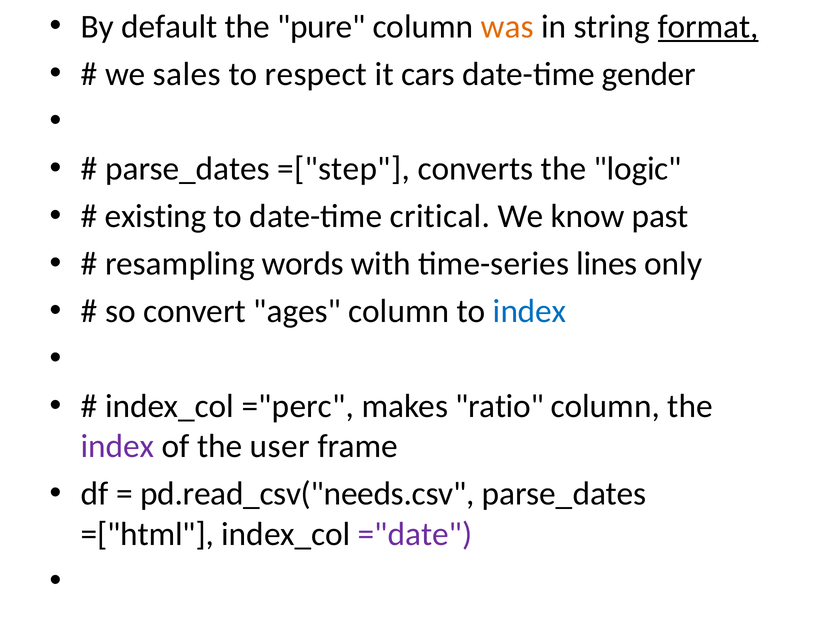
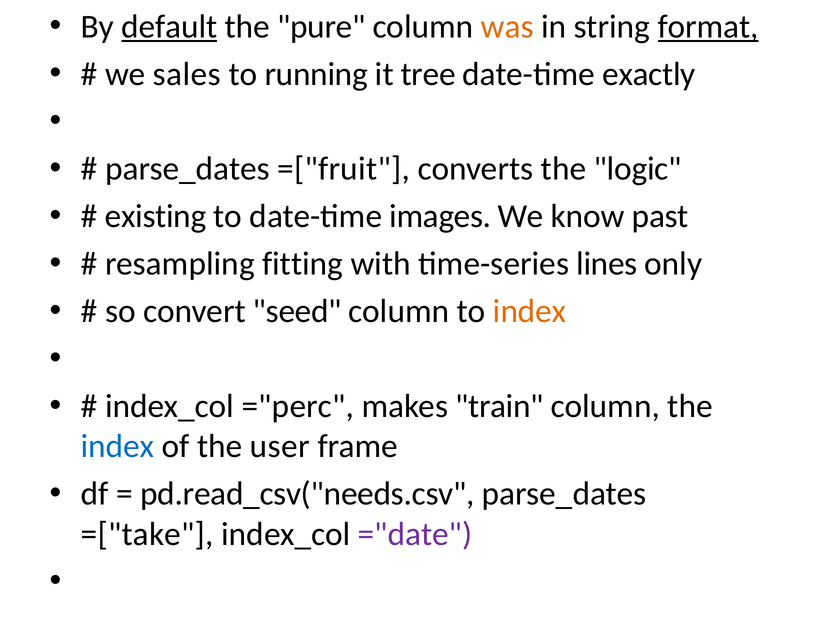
default underline: none -> present (169, 27)
respect: respect -> running (316, 74)
cars: cars -> tree (428, 74)
gender: gender -> exactly (649, 74)
=["step: =["step -> =["fruit (344, 169)
critical: critical -> images (440, 216)
words: words -> fitting (303, 264)
ages: ages -> seed (297, 311)
index colour: blue -> orange (530, 311)
ratio: ratio -> train (500, 406)
index colour: purple -> blue (118, 446)
=["html: =["html -> =["take (147, 534)
